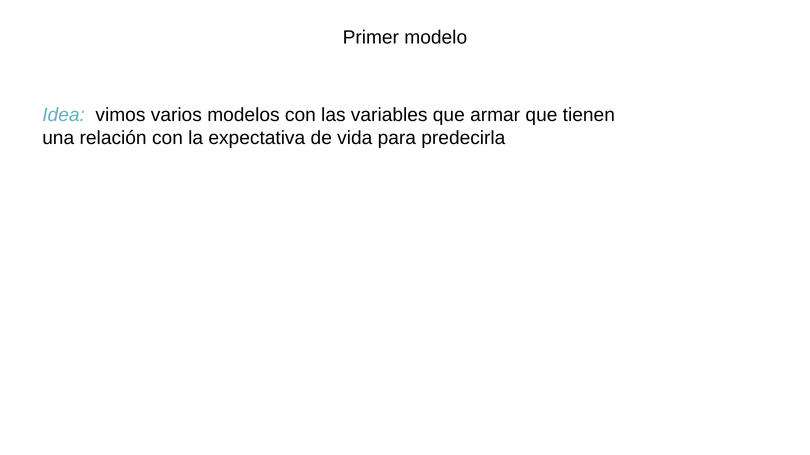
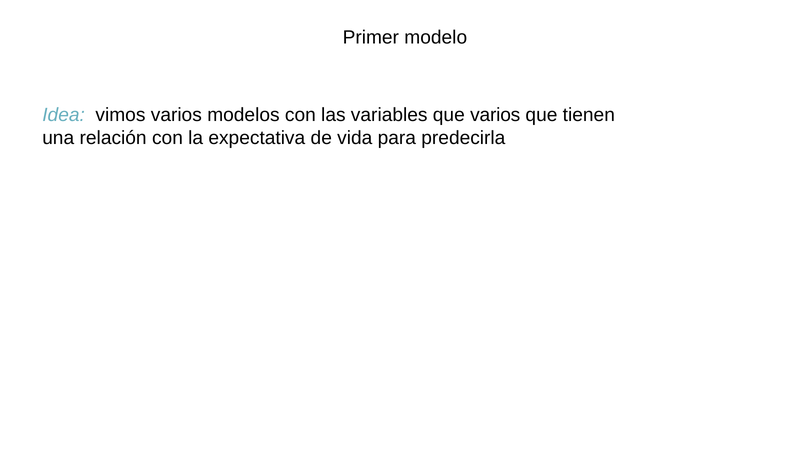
que armar: armar -> varios (495, 115)
